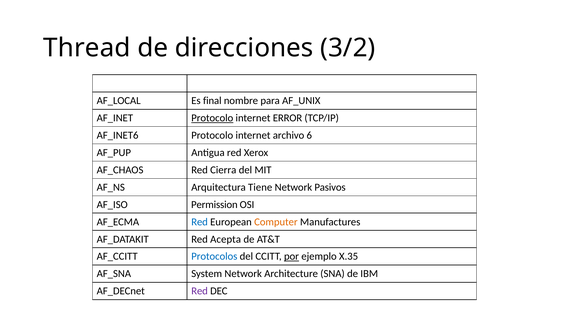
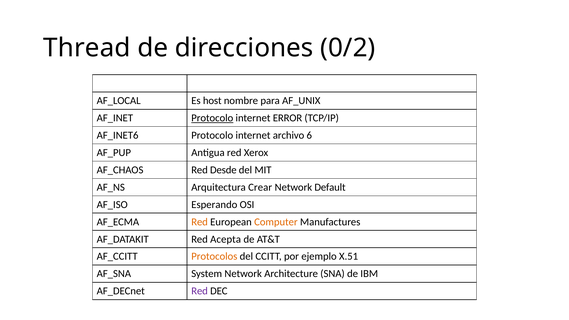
3/2: 3/2 -> 0/2 (348, 48)
final: final -> host (212, 101)
Cierra: Cierra -> Desde (223, 170)
Tiene: Tiene -> Crear (260, 187)
Pasivos: Pasivos -> Default (330, 187)
Permission: Permission -> Esperando (214, 205)
Red colour: blue -> orange (200, 222)
Protocolos colour: blue -> orange (214, 257)
por underline: present -> none (291, 257)
X.35: X.35 -> X.51 (349, 257)
